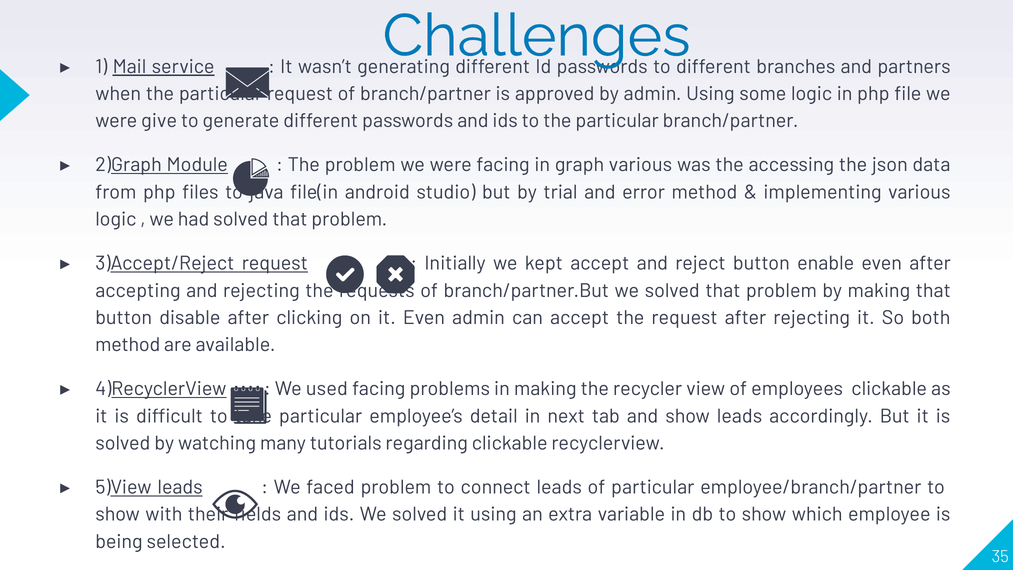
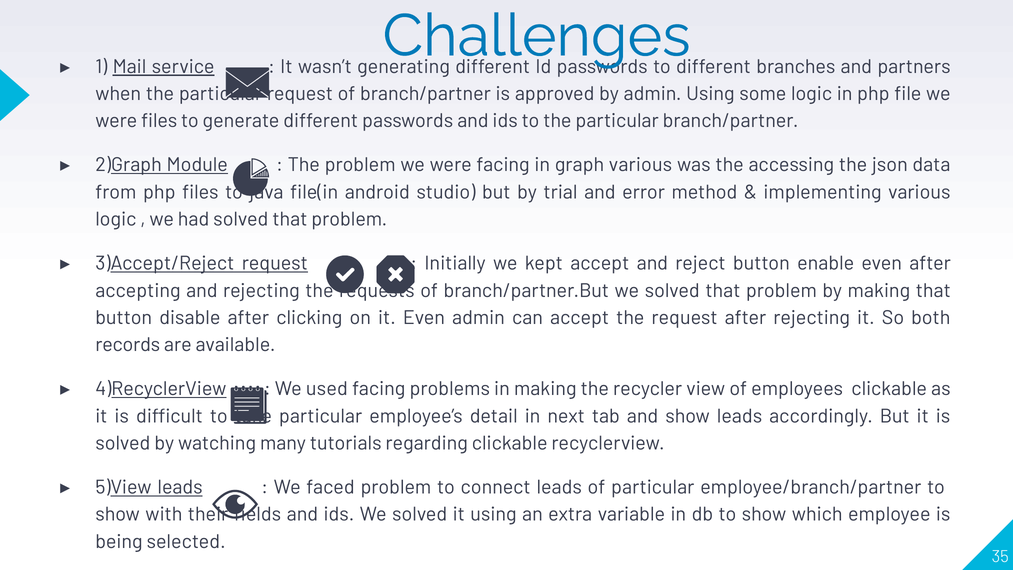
were give: give -> files (159, 121)
method: method -> records (128, 345)
